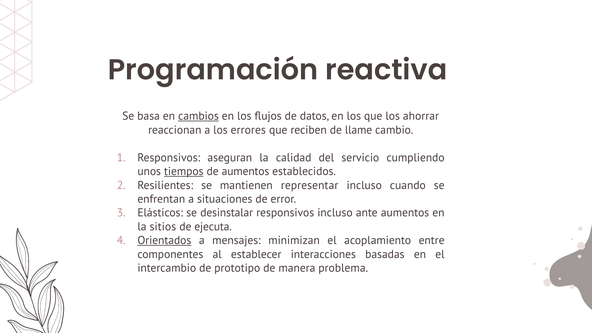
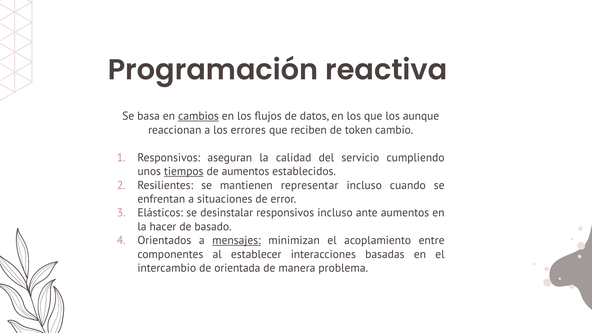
ahorrar: ahorrar -> aunque (421, 116)
llame: llame -> token (359, 130)
sitios: sitios -> hacer (163, 227)
ejecuta: ejecuta -> basado (213, 227)
Orientados underline: present -> none (164, 241)
mensajes underline: none -> present (236, 241)
prototipo: prototipo -> orientada (237, 268)
